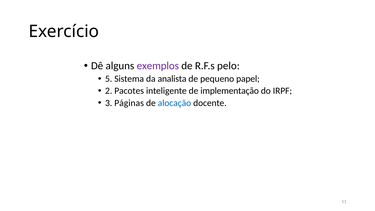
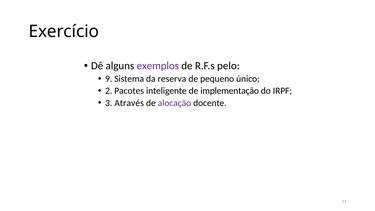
5: 5 -> 9 (109, 79)
analista: analista -> reserva (172, 79)
papel: papel -> único (248, 79)
Páginas: Páginas -> Através (129, 103)
alocação colour: blue -> purple (174, 103)
